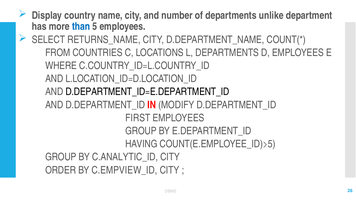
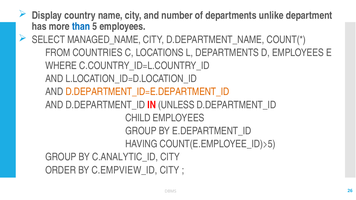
RETURNS_NAME: RETURNS_NAME -> MANAGED_NAME (104, 40)
D.DEPARTMENT_ID=E.DEPARTMENT_ID colour: black -> orange (147, 92)
MODIFY: MODIFY -> UNLESS (176, 105)
FIRST: FIRST -> CHILD (138, 118)
